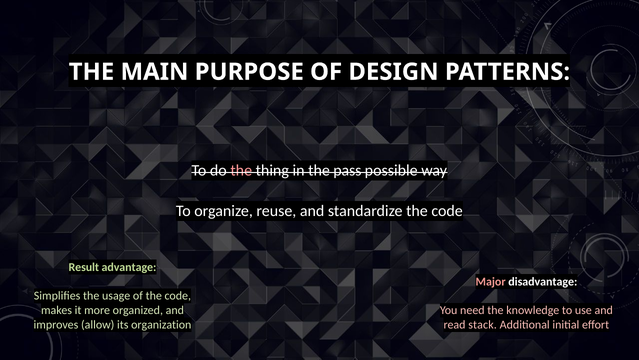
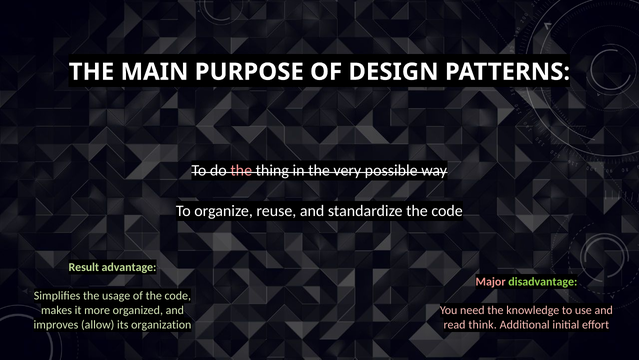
pass: pass -> very (347, 170)
disadvantage colour: white -> light green (543, 281)
stack: stack -> think (483, 324)
